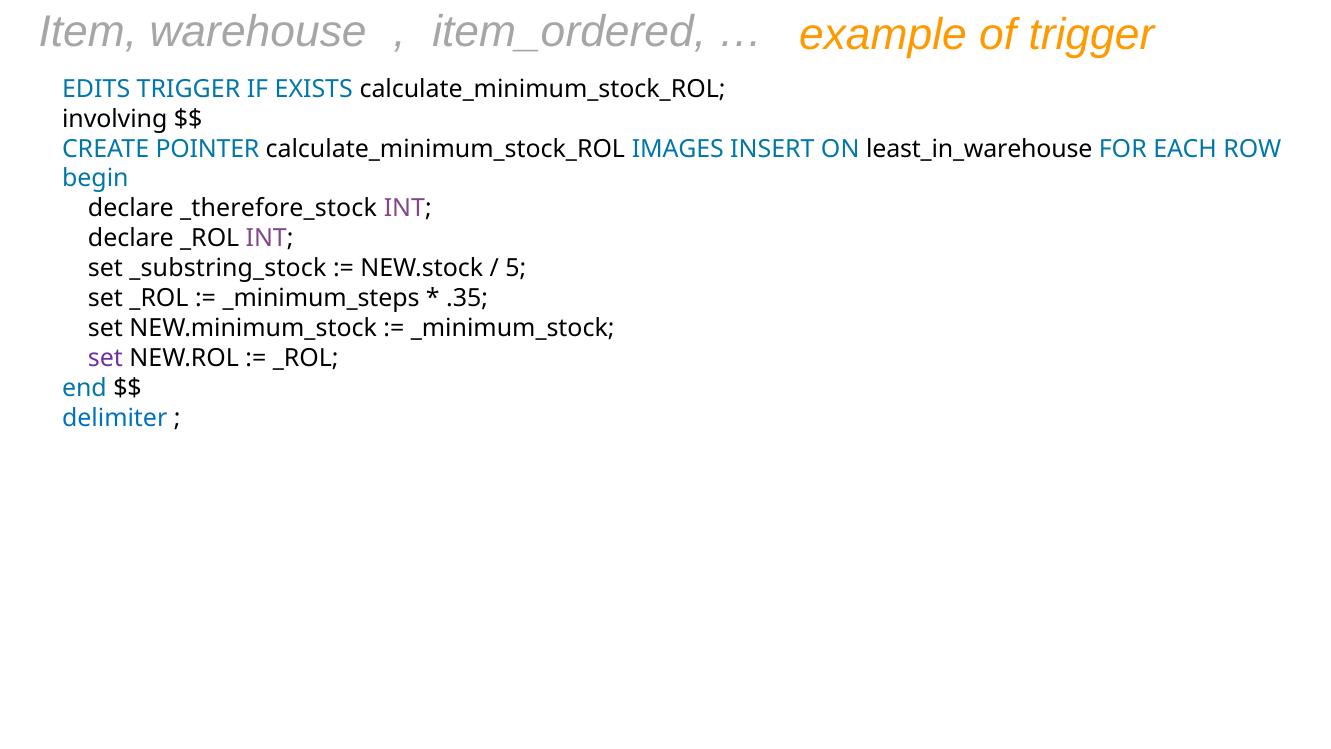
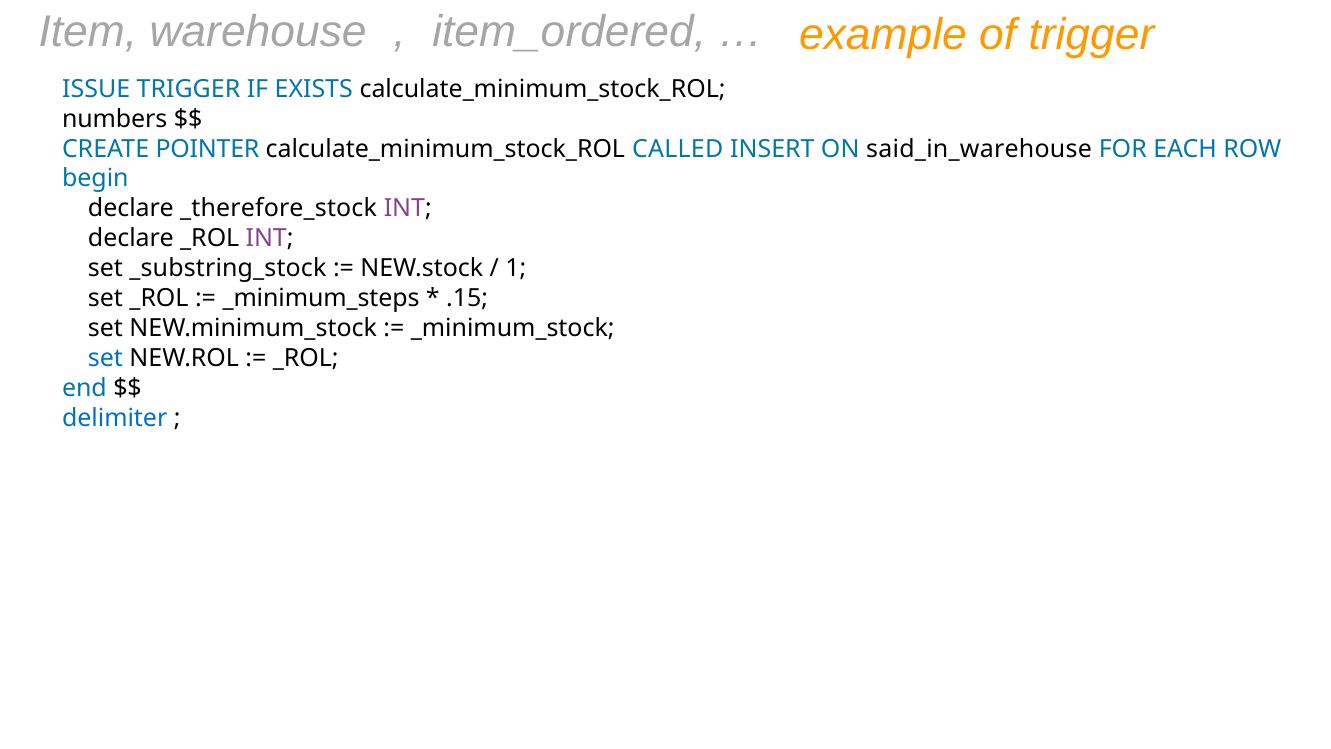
EDITS: EDITS -> ISSUE (96, 89)
involving: involving -> numbers (115, 119)
IMAGES: IMAGES -> CALLED (678, 149)
least_in_warehouse: least_in_warehouse -> said_in_warehouse (979, 149)
5: 5 -> 1 (516, 269)
.35: .35 -> .15 (467, 298)
set colour: purple -> blue (105, 358)
